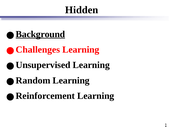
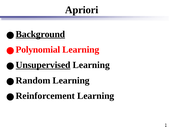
Hidden: Hidden -> Apriori (82, 10)
Challenges: Challenges -> Polynomial (38, 49)
Unsupervised underline: none -> present (43, 65)
